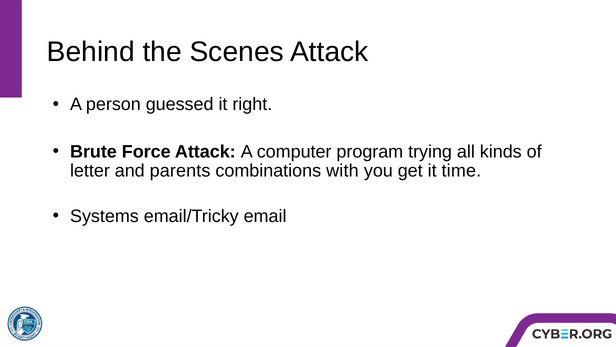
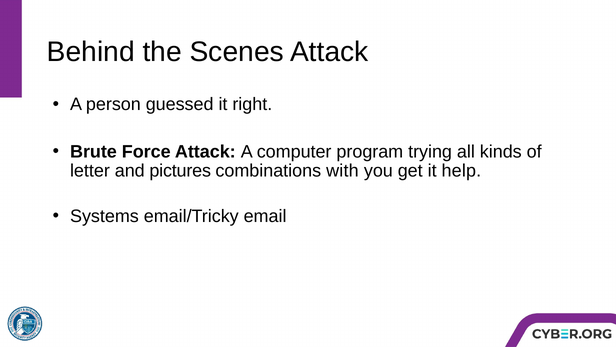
parents: parents -> pictures (180, 171)
time: time -> help (461, 171)
